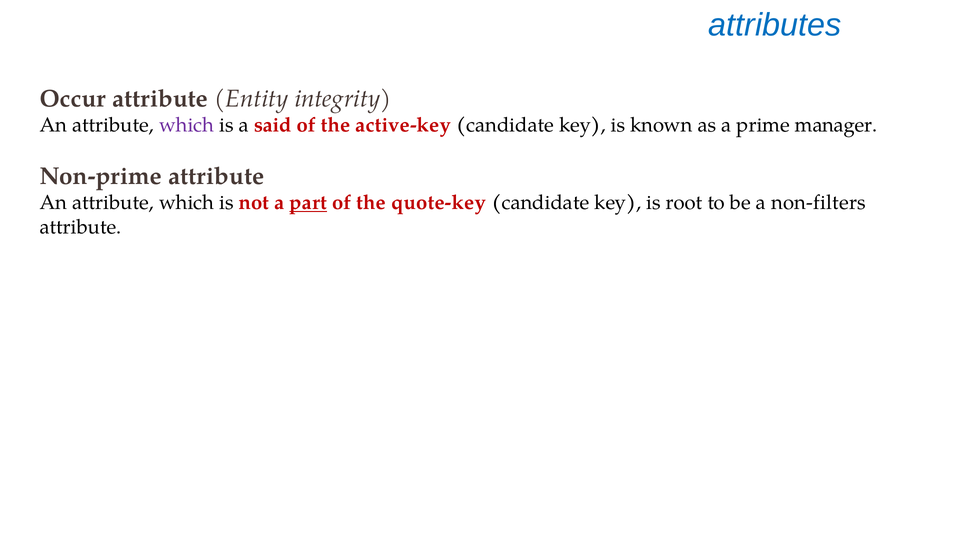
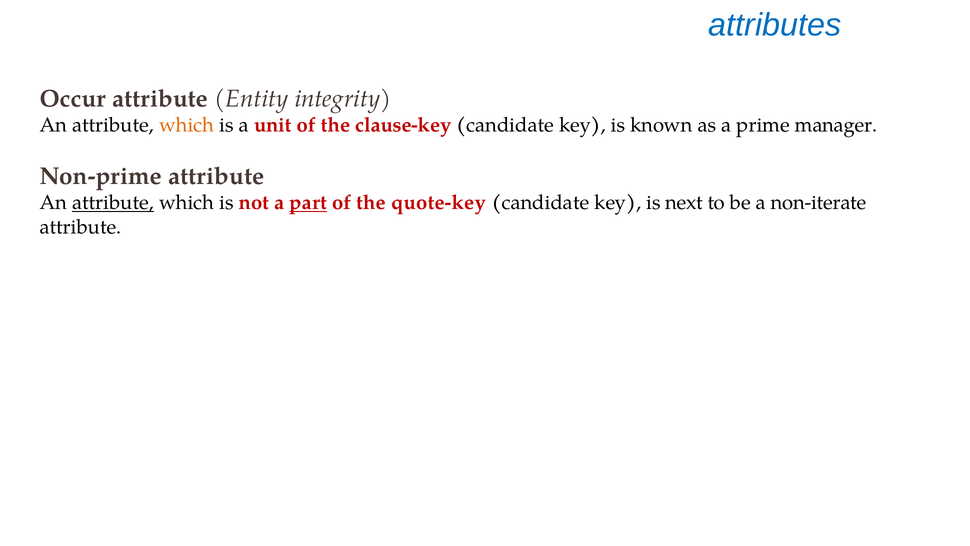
which colour: purple -> orange (187, 125)
said: said -> unit (273, 125)
active-key: active-key -> clause-key (403, 125)
attribute underline: none -> present (113, 203)
root: root -> next (684, 203)
non-filters: non-filters -> non-iterate (819, 203)
